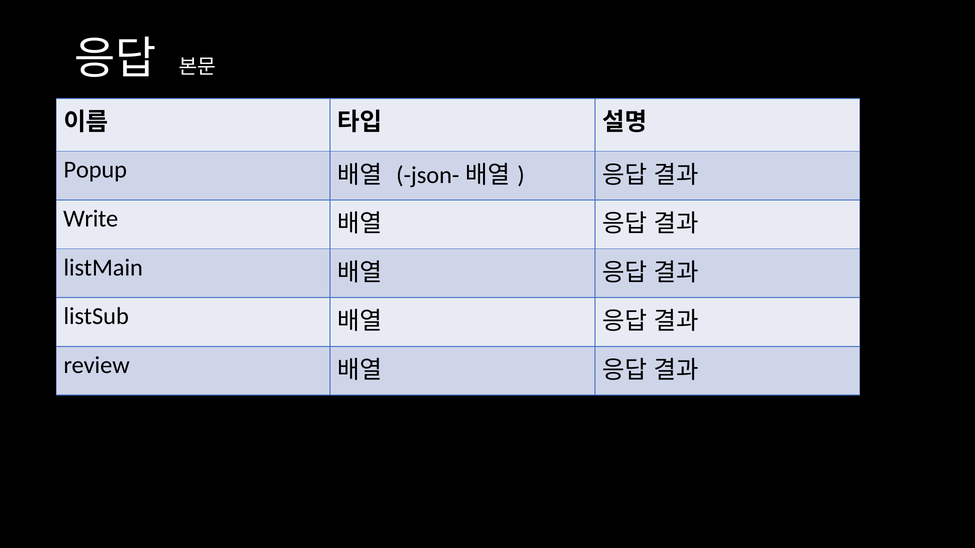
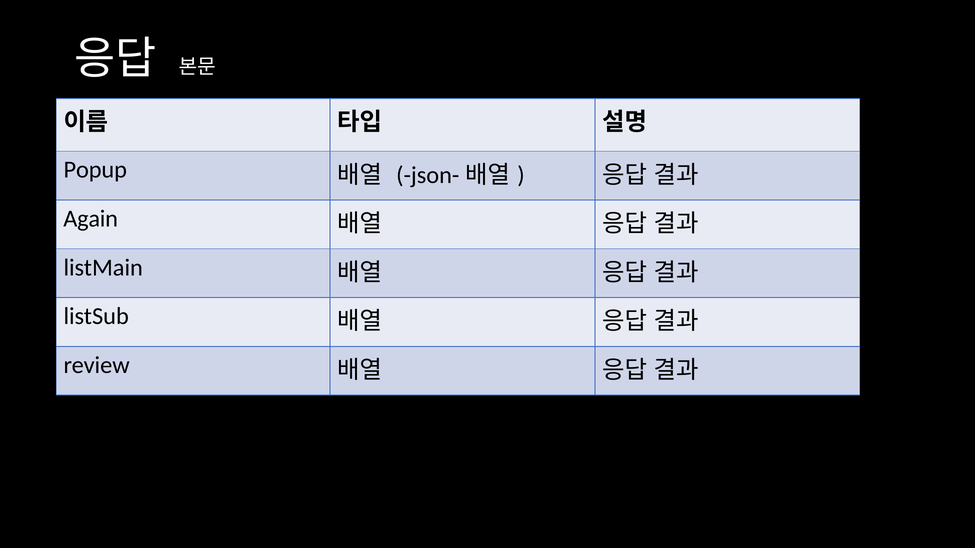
Write: Write -> Again (91, 219)
